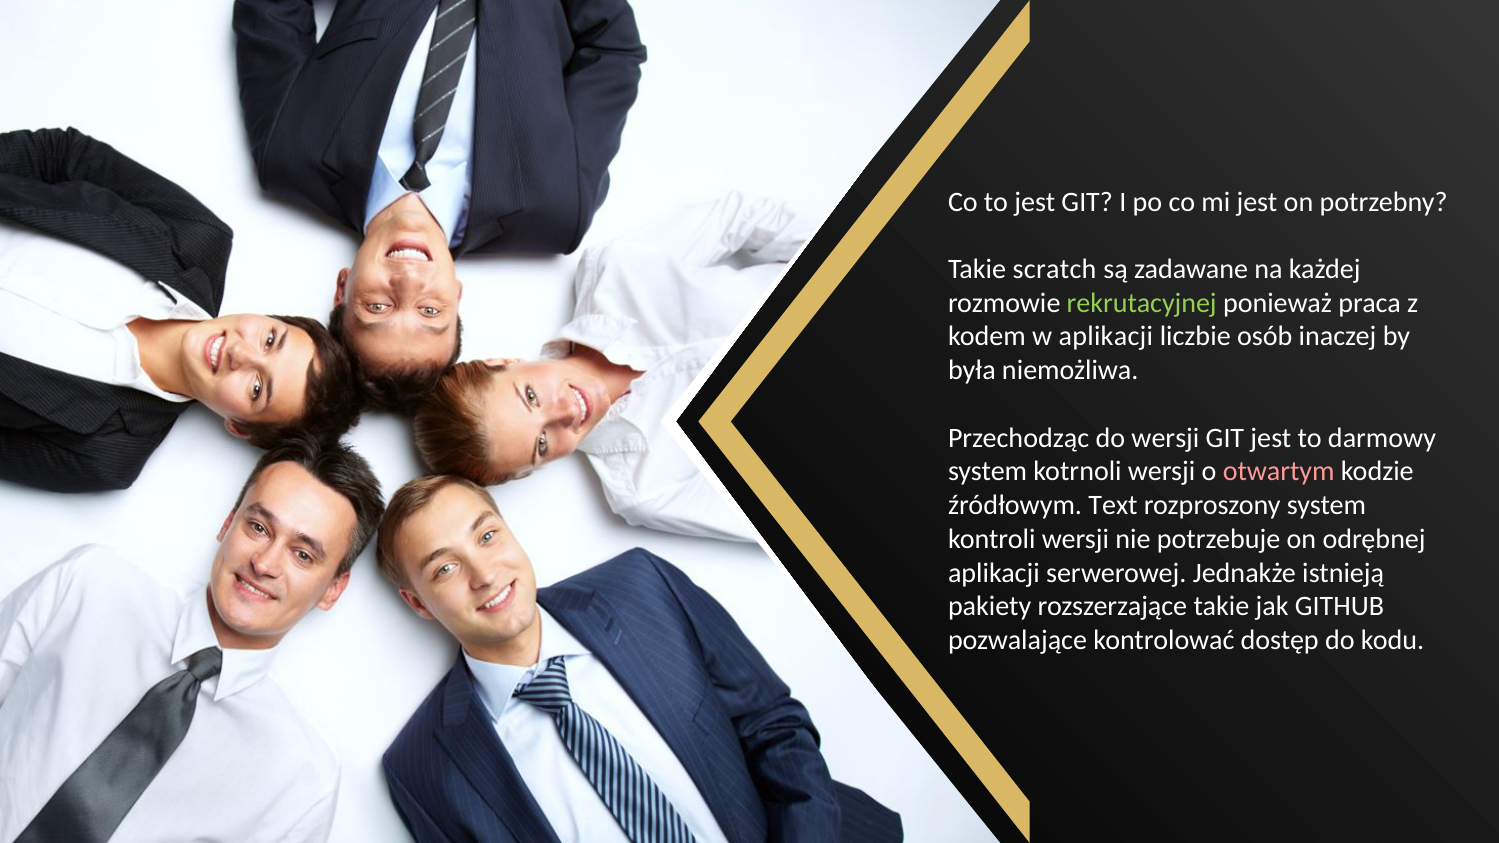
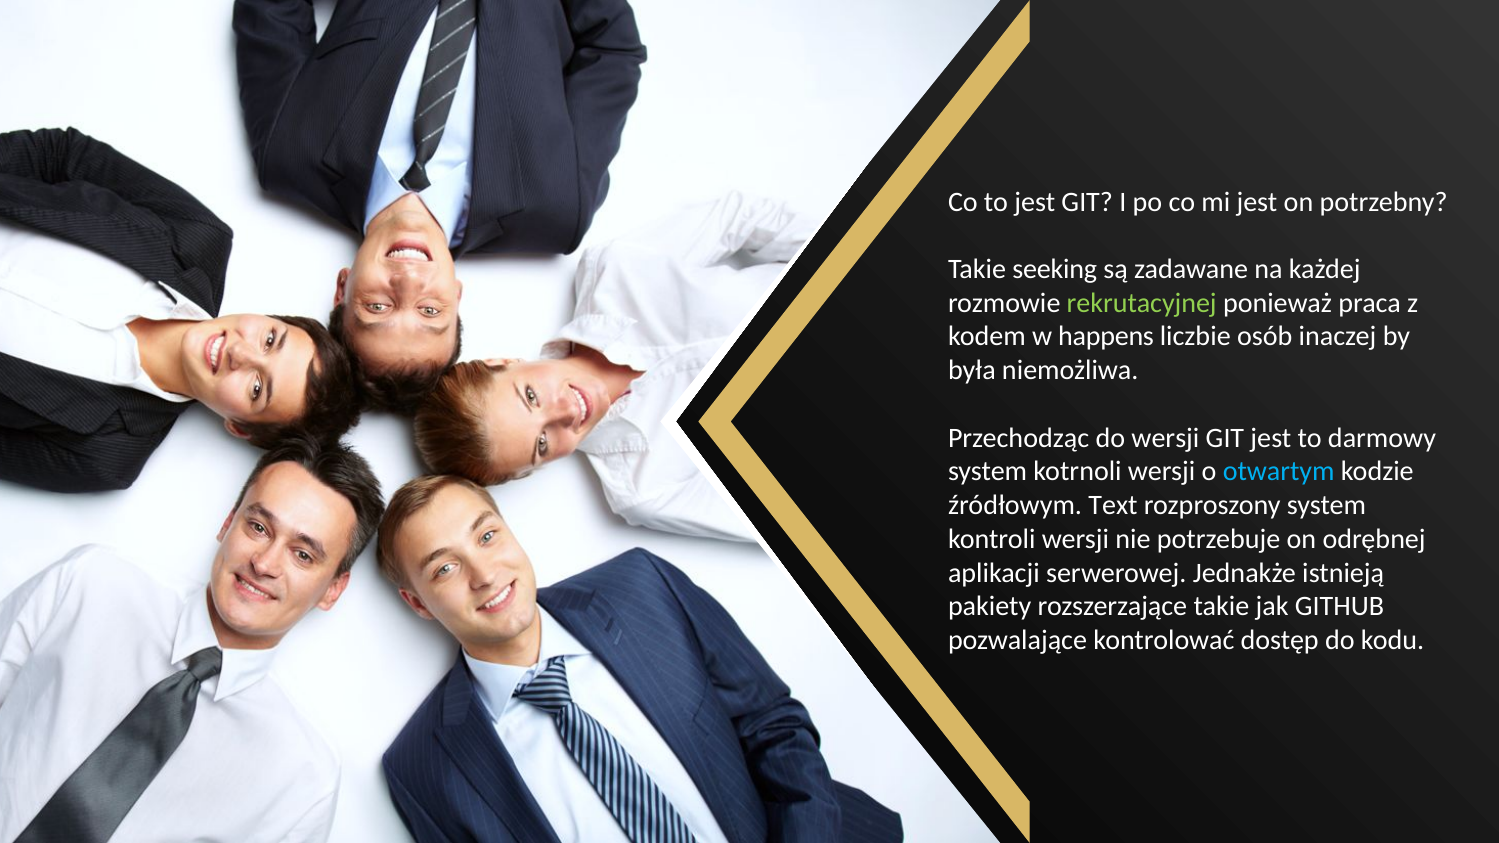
scratch: scratch -> seeking (1055, 269)
w aplikacji: aplikacji -> happens (1106, 337)
otwartym colour: pink -> light blue (1279, 472)
